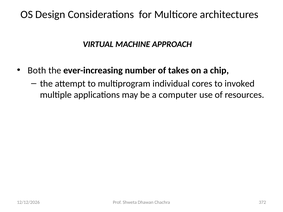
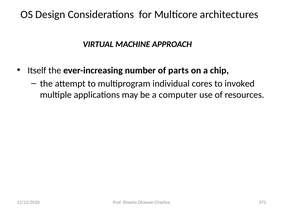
Both: Both -> Itself (37, 70)
takes: takes -> parts (178, 70)
